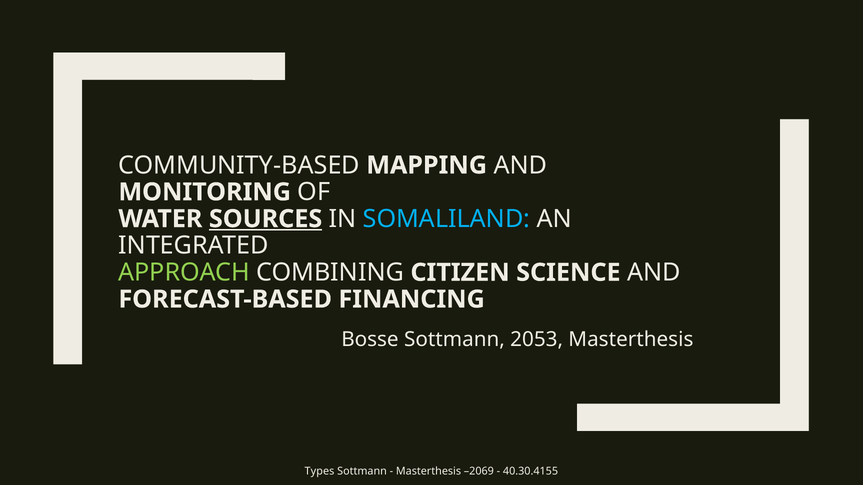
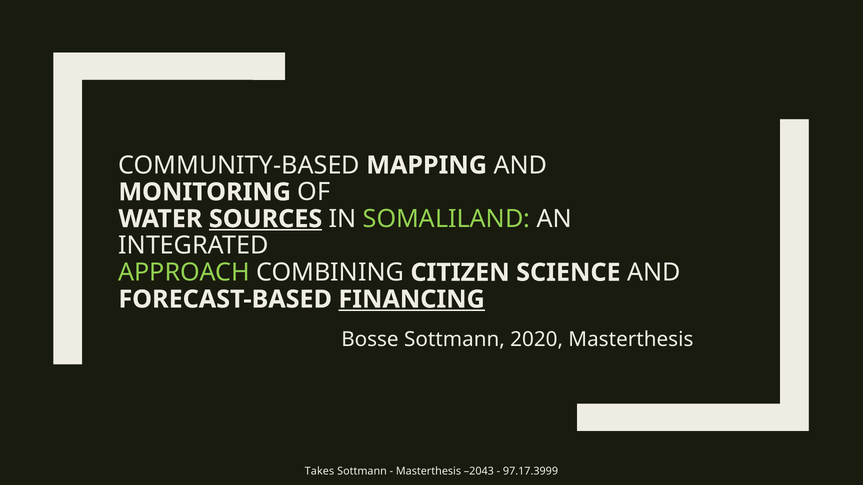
SOMALILAND colour: light blue -> light green (446, 219)
FINANCING underline: none -> present (412, 300)
2053: 2053 -> 2020 (537, 340)
Types: Types -> Takes (319, 472)
–2069: –2069 -> –2043 (479, 472)
40.30.4155: 40.30.4155 -> 97.17.3999 (531, 472)
